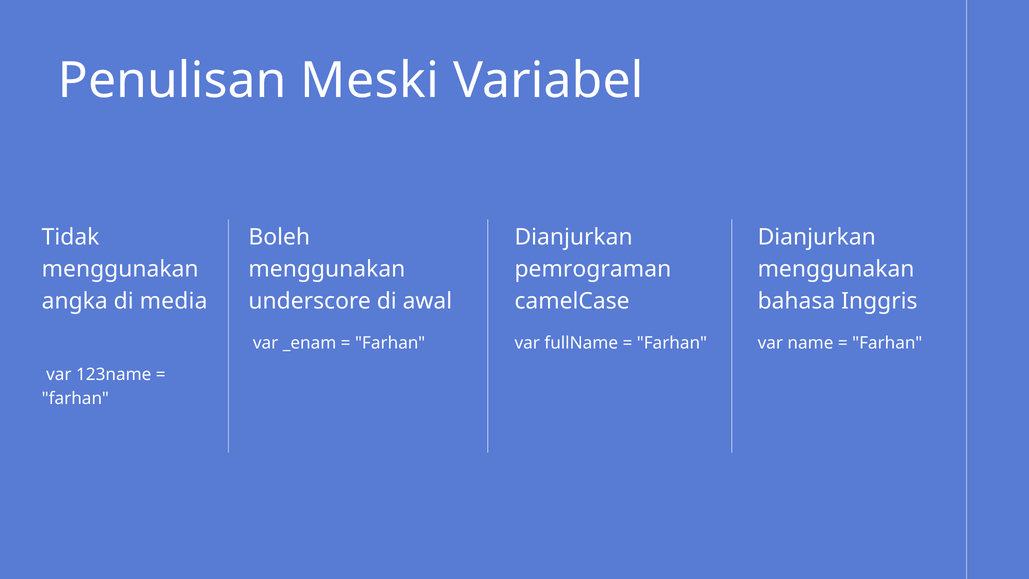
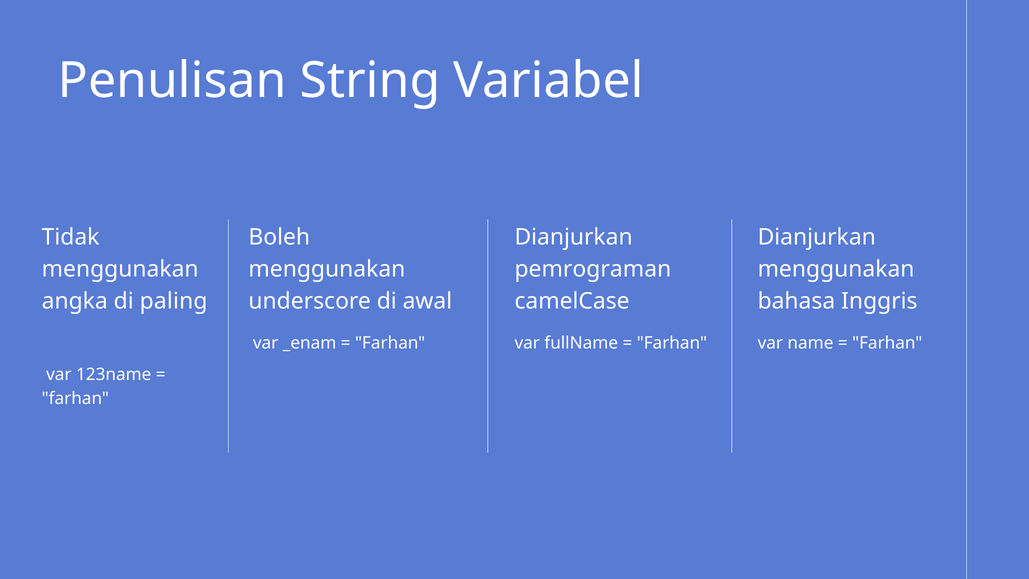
Meski: Meski -> String (370, 81)
media: media -> paling (174, 301)
